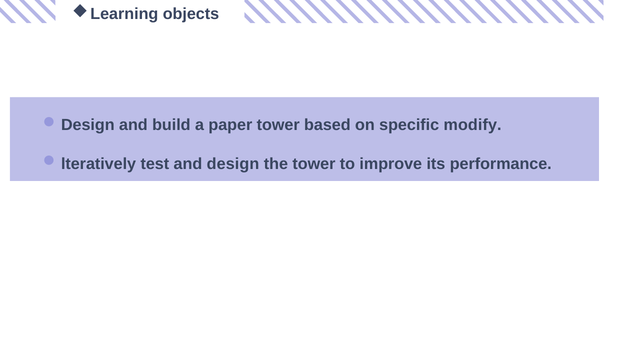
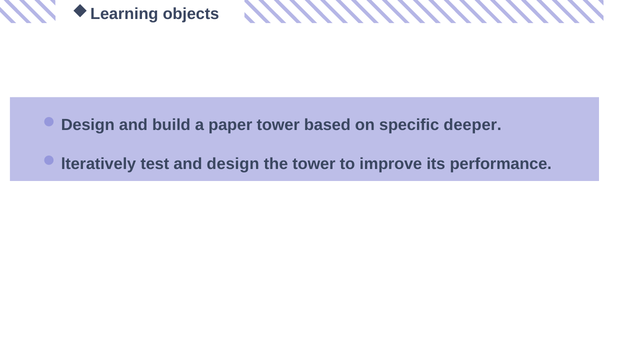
modify: modify -> deeper (473, 125)
